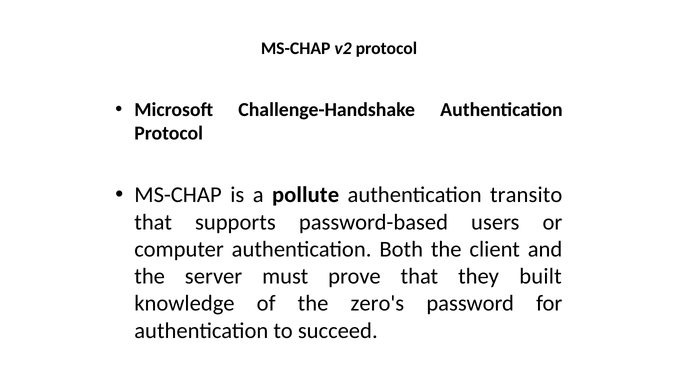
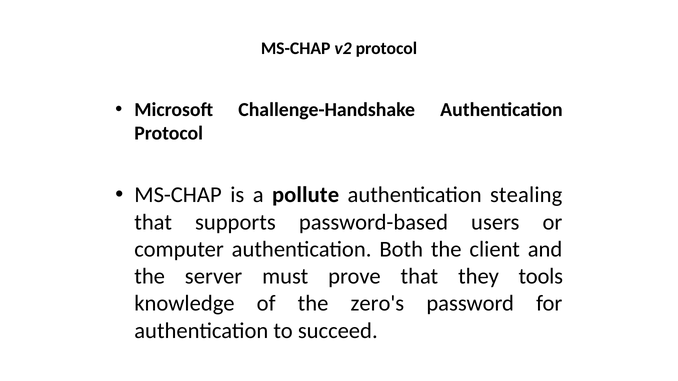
transito: transito -> stealing (526, 195)
built: built -> tools (541, 277)
